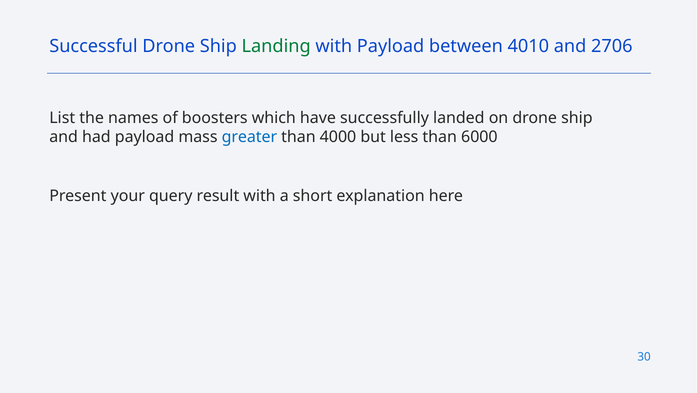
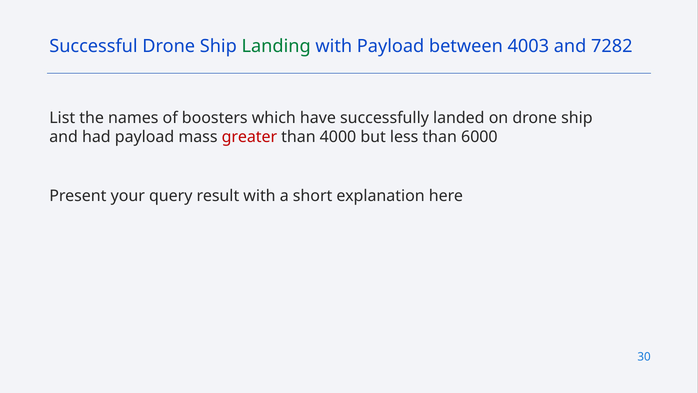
4010: 4010 -> 4003 (528, 46)
2706: 2706 -> 7282 (612, 46)
greater colour: blue -> red (249, 137)
